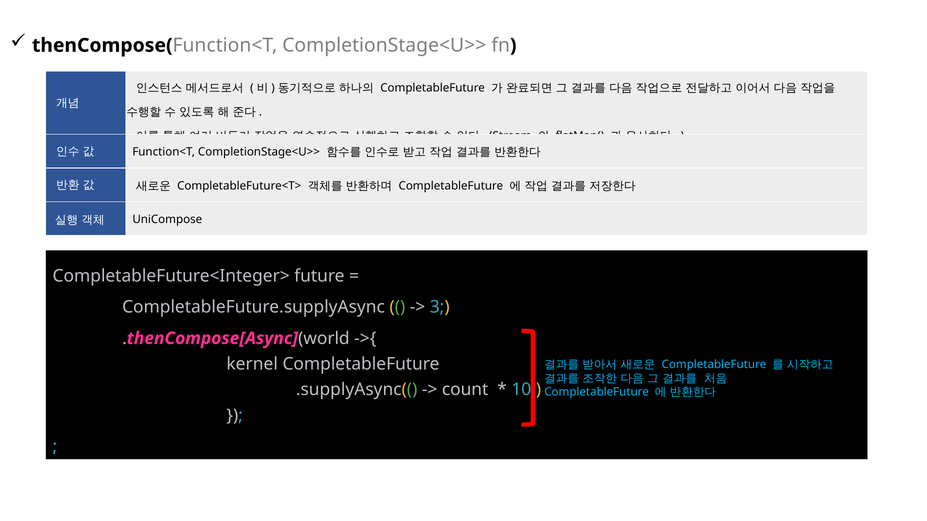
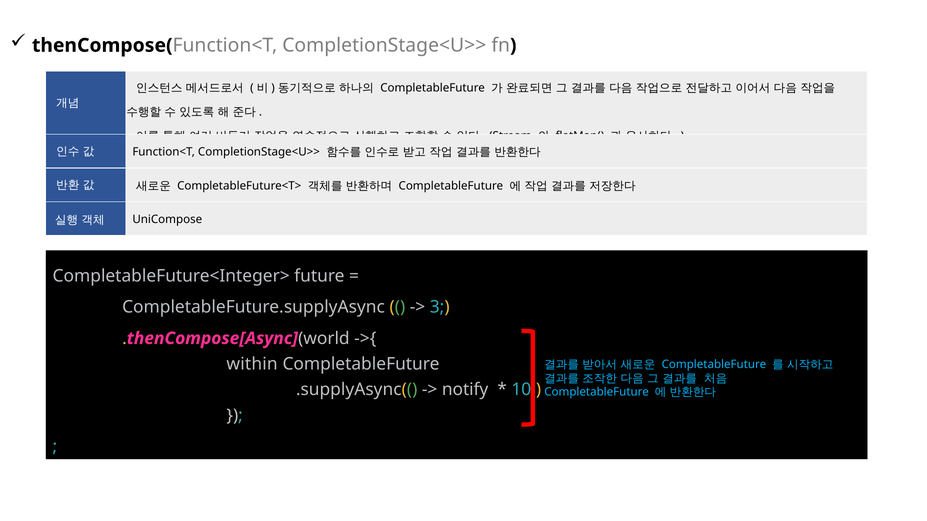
kernel: kernel -> within (252, 364)
count: count -> notify (465, 390)
